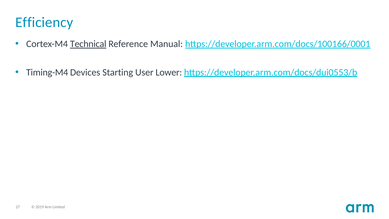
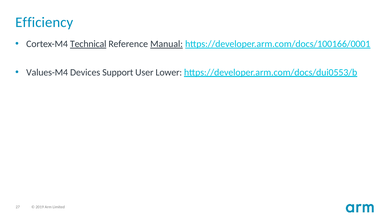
Manual underline: none -> present (167, 44)
Timing-M4: Timing-M4 -> Values-M4 (47, 72)
Starting: Starting -> Support (118, 72)
